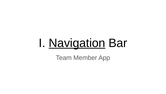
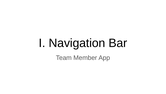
Navigation underline: present -> none (77, 43)
